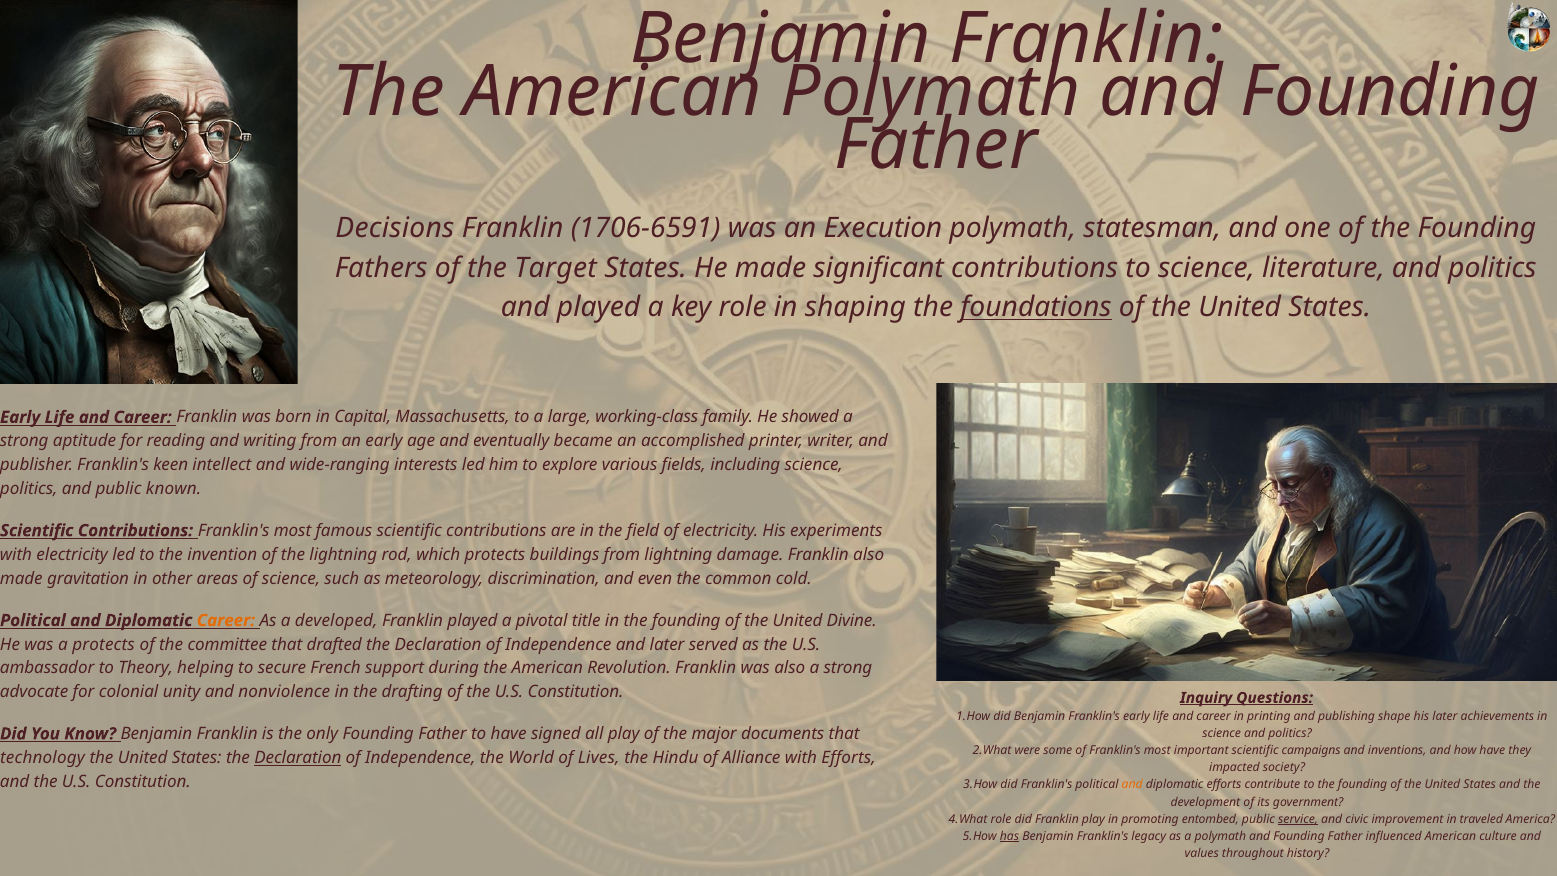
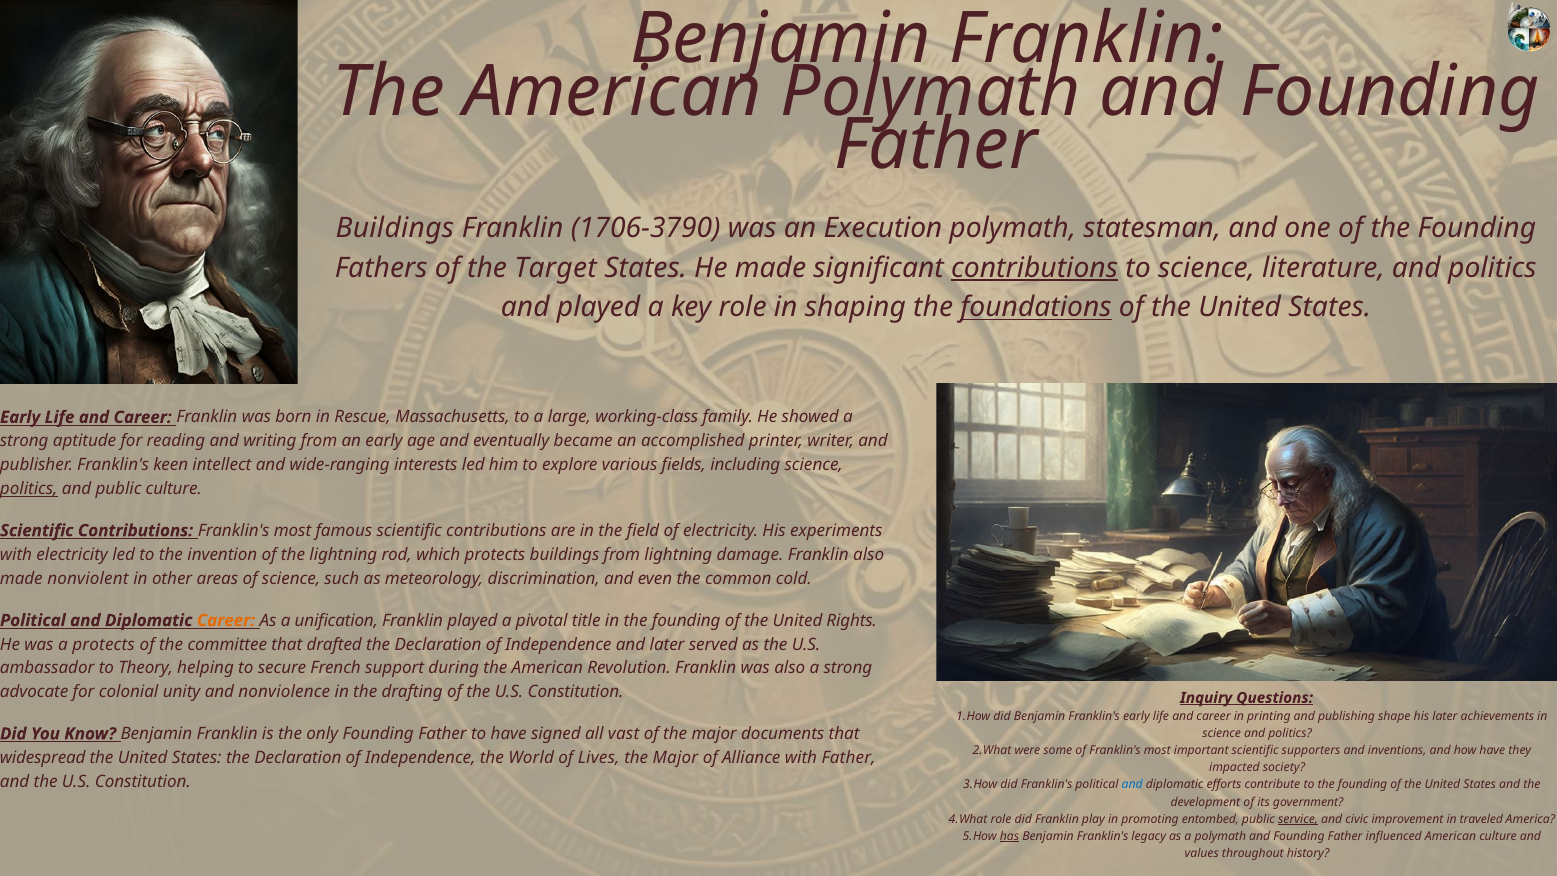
Decisions: Decisions -> Buildings (395, 228)
1706-6591: 1706-6591 -> 1706-3790 (646, 228)
contributions underline: none -> present (1035, 268)
Capital: Capital -> Rescue (363, 417)
politics underline: none -> present (29, 489)
public known: known -> culture (174, 489)
gravitation: gravitation -> nonviolent (88, 578)
developed: developed -> unification (336, 620)
Divine: Divine -> Rights (852, 620)
all play: play -> vast (624, 734)
campaigns: campaigns -> supporters (1311, 751)
technology: technology -> widespread (43, 758)
Declaration underline: present -> none (298, 758)
Hindu: Hindu -> Major (675, 758)
with Efforts: Efforts -> Father (849, 758)
and colour: orange -> blue (1132, 785)
